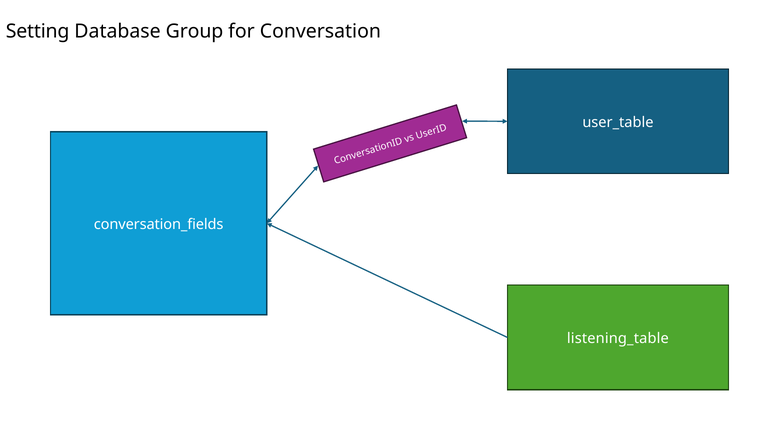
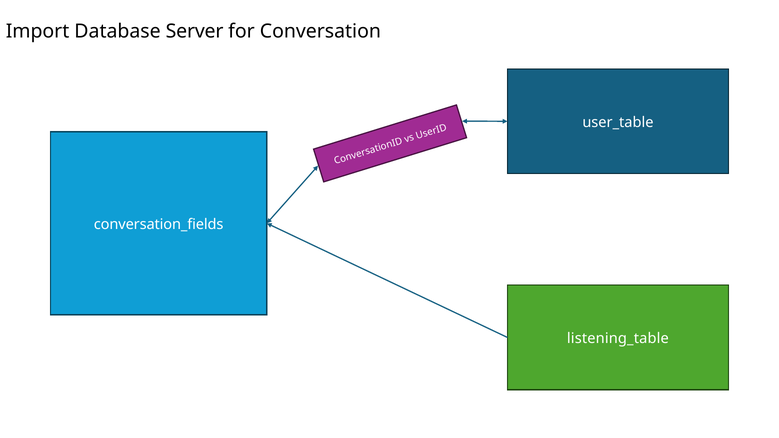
Setting: Setting -> Import (38, 31)
Group: Group -> Server (195, 31)
